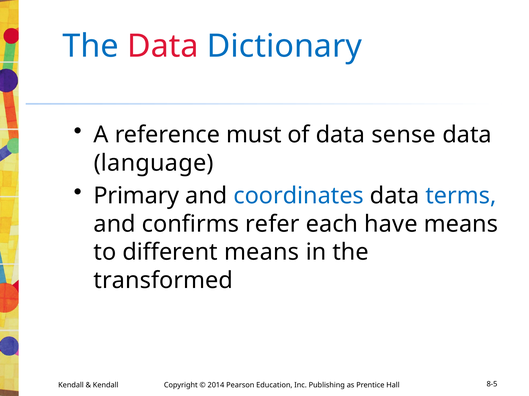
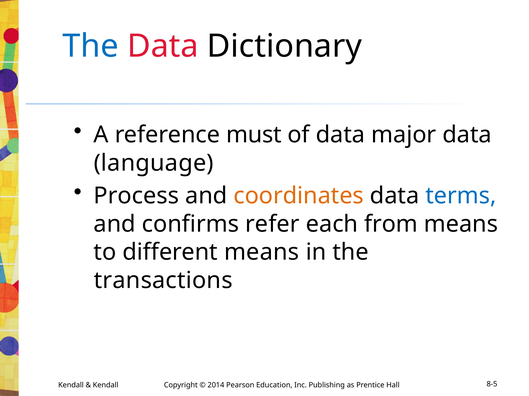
Dictionary colour: blue -> black (284, 46)
sense: sense -> major (404, 135)
Primary: Primary -> Process (136, 196)
coordinates colour: blue -> orange (299, 196)
have: have -> from (391, 225)
transformed: transformed -> transactions (163, 281)
